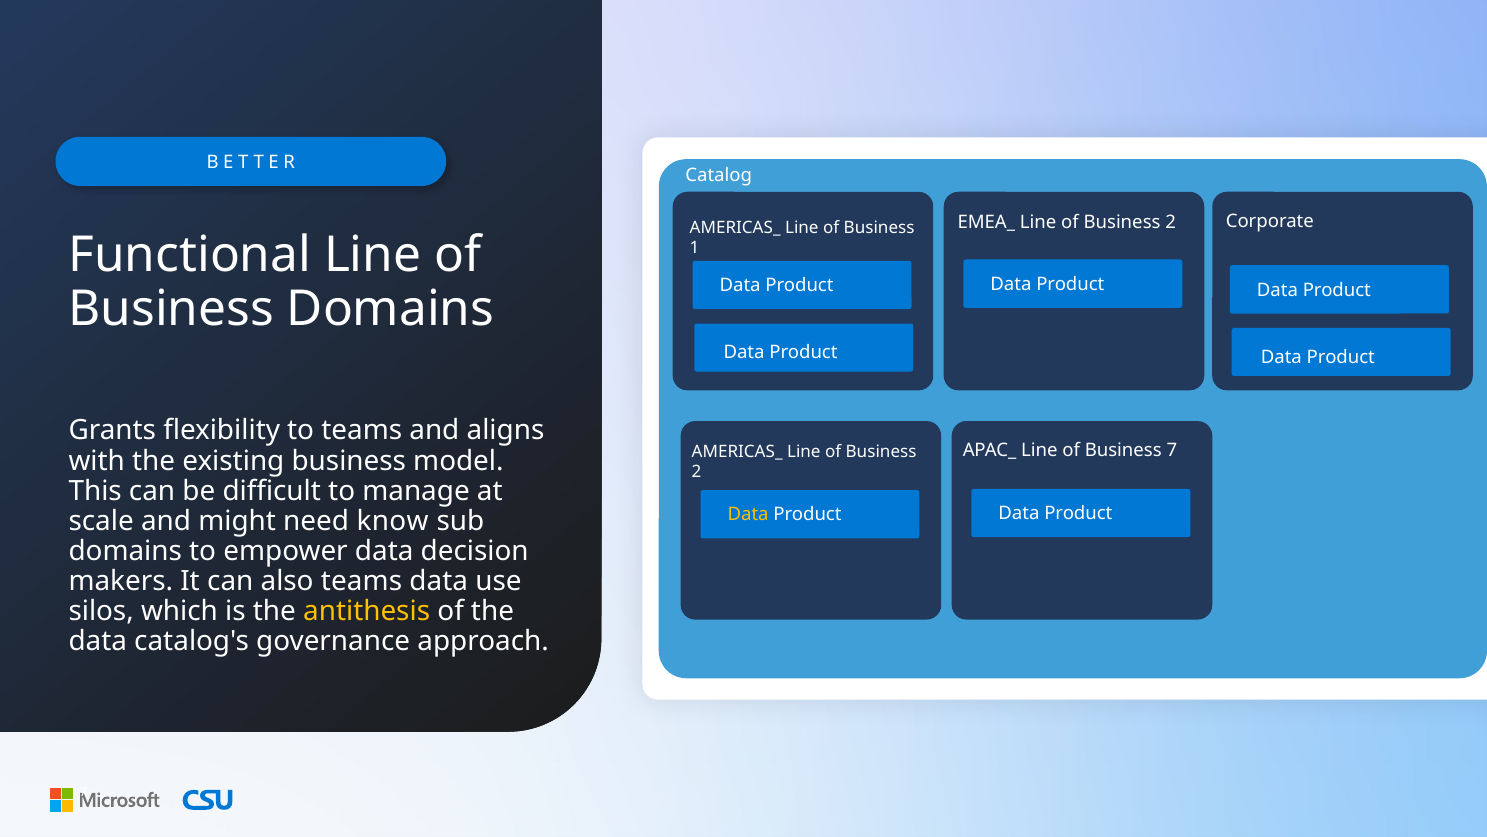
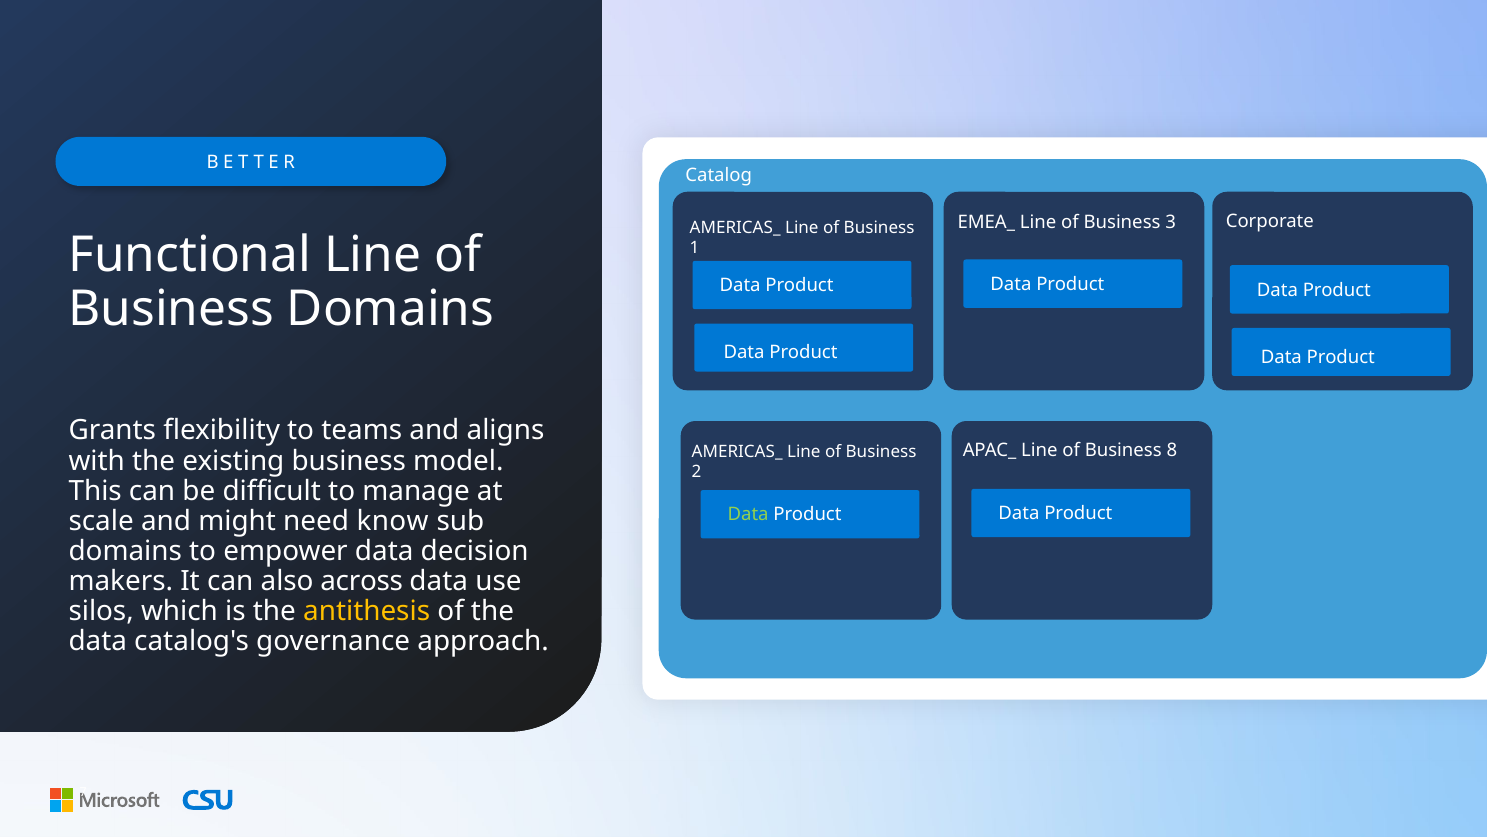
2: 2 -> 3 (1171, 223)
Business 7: 7 -> 8 (1172, 450)
Data colour: yellow -> light green (748, 514)
also teams: teams -> across (362, 581)
